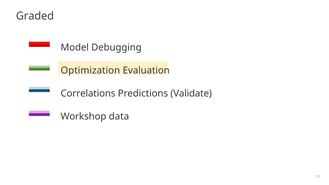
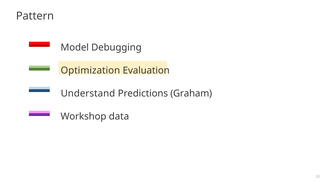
Graded: Graded -> Pattern (35, 16)
Correlations: Correlations -> Understand (88, 94)
Validate: Validate -> Graham (191, 94)
